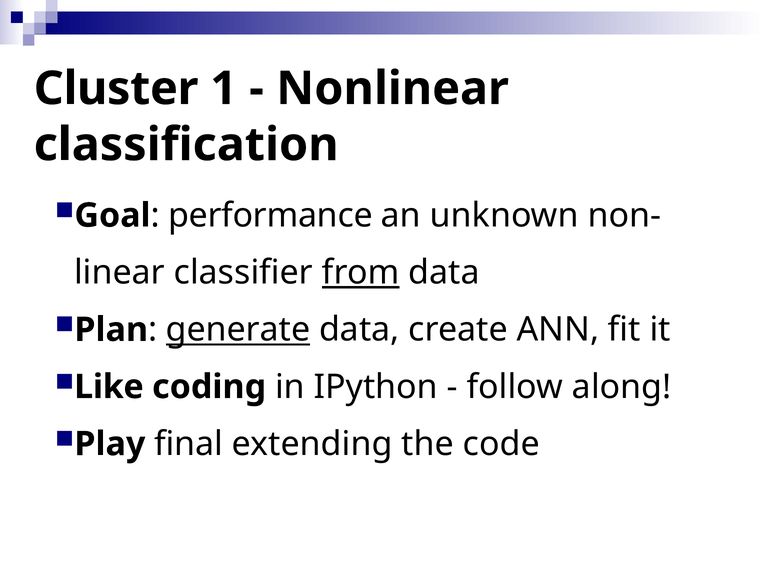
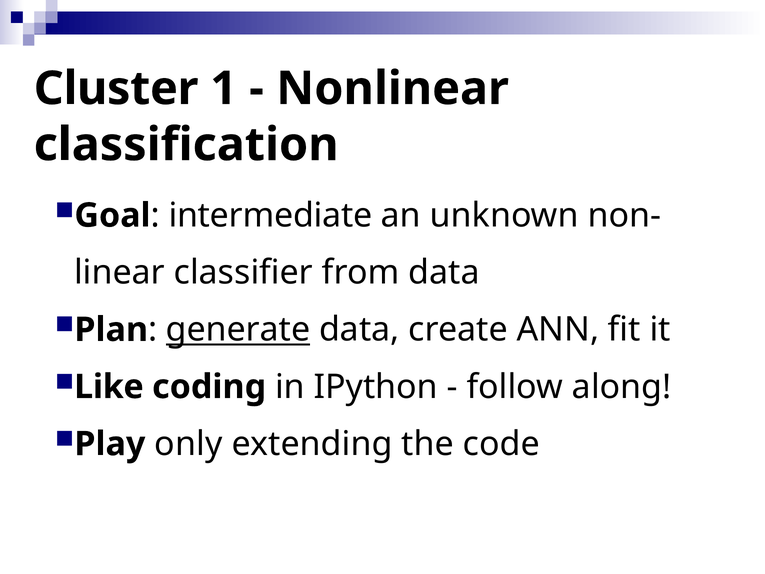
performance: performance -> intermediate (270, 215)
from underline: present -> none (361, 272)
final: final -> only (188, 444)
